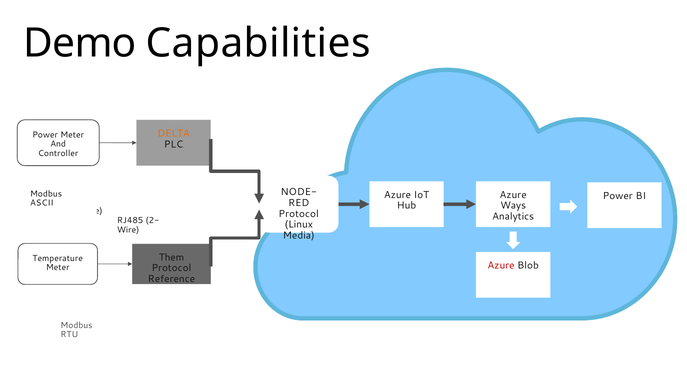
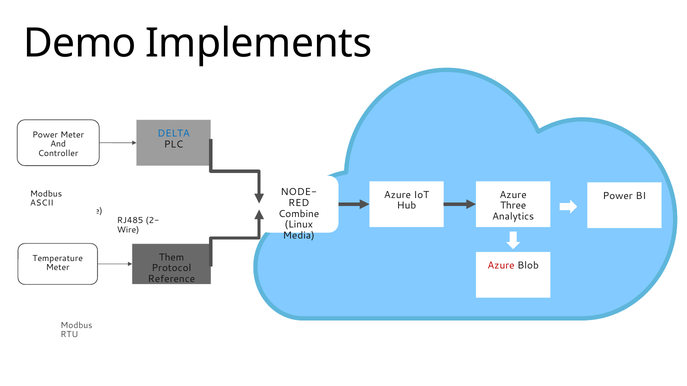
Capabilities: Capabilities -> Implements (259, 43)
DELTA colour: orange -> blue (174, 134)
Ways: Ways -> Three (513, 206)
Protocol: Protocol -> Combine (299, 214)
